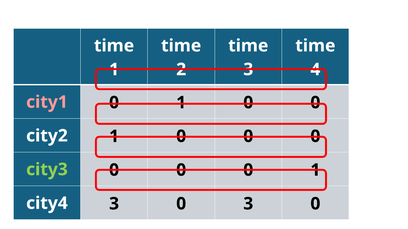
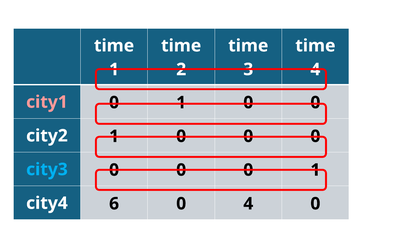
city3 colour: light green -> light blue (47, 170)
city4 3: 3 -> 6 (114, 204)
0 3: 3 -> 4 (248, 204)
